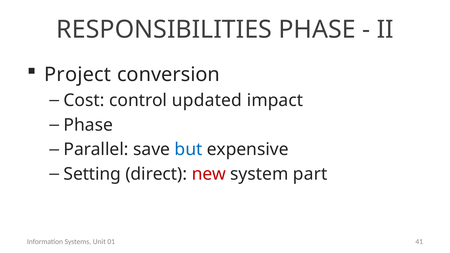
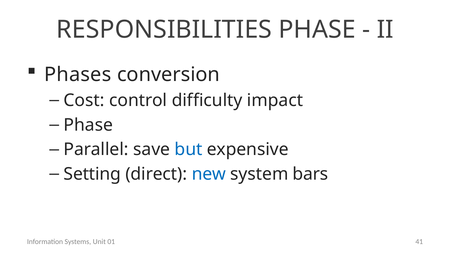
Project: Project -> Phases (78, 75)
updated: updated -> difficulty (207, 101)
new colour: red -> blue (209, 174)
part: part -> bars (310, 174)
